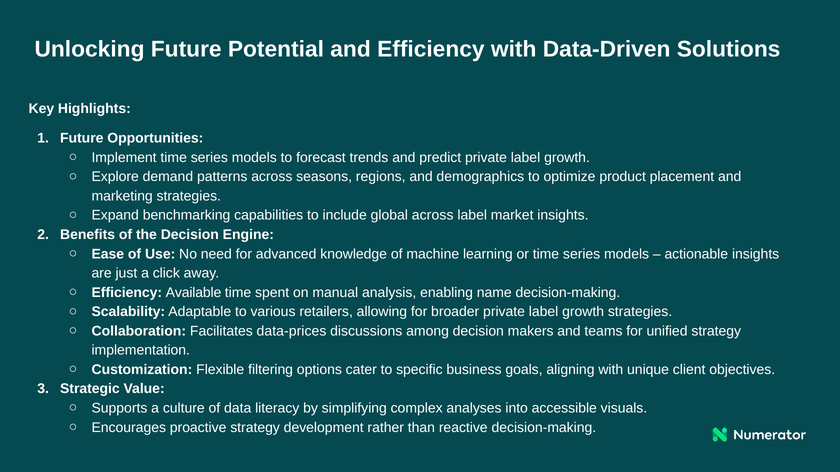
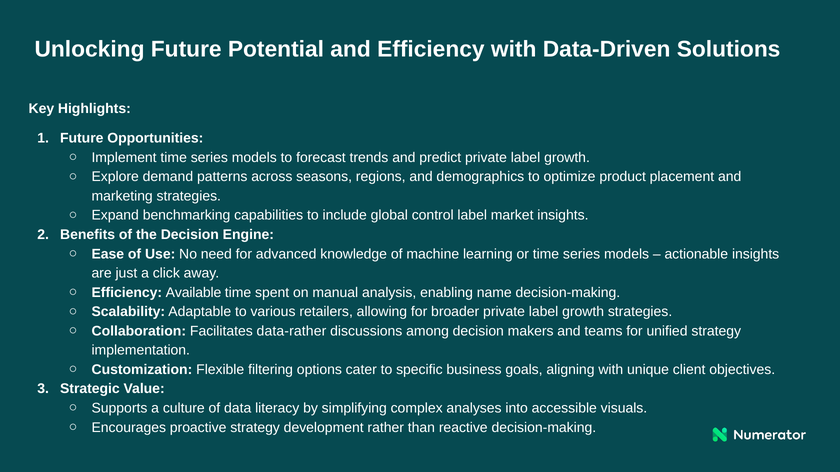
global across: across -> control (433, 216)
data-prices: data-prices -> data-rather (291, 331)
